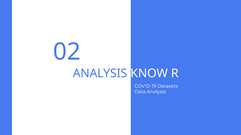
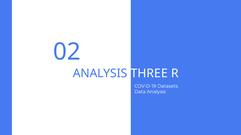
KNOW: KNOW -> THREE (149, 74)
